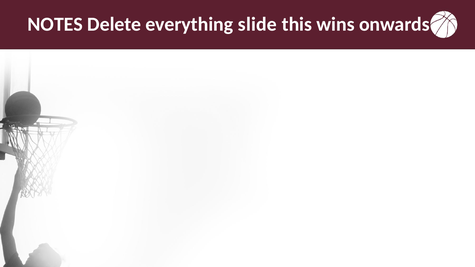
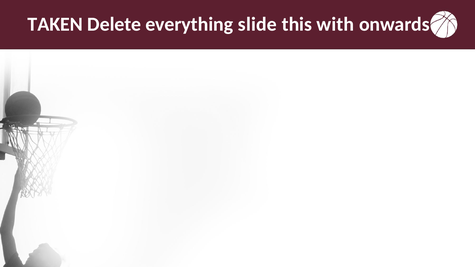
NOTES: NOTES -> TAKEN (55, 24)
wins: wins -> with (335, 24)
